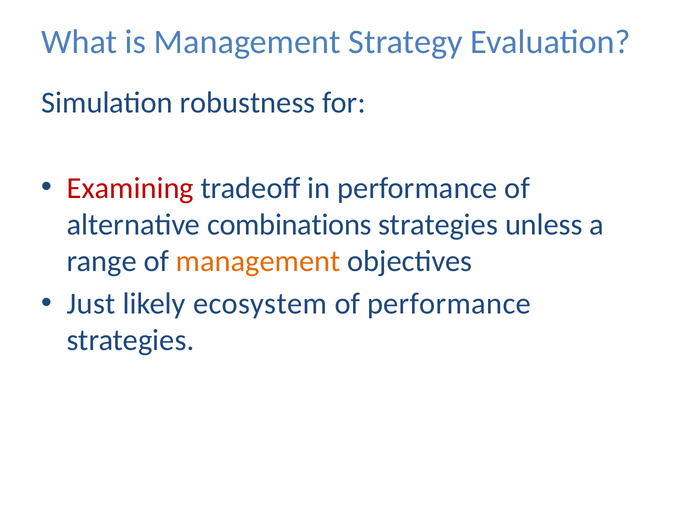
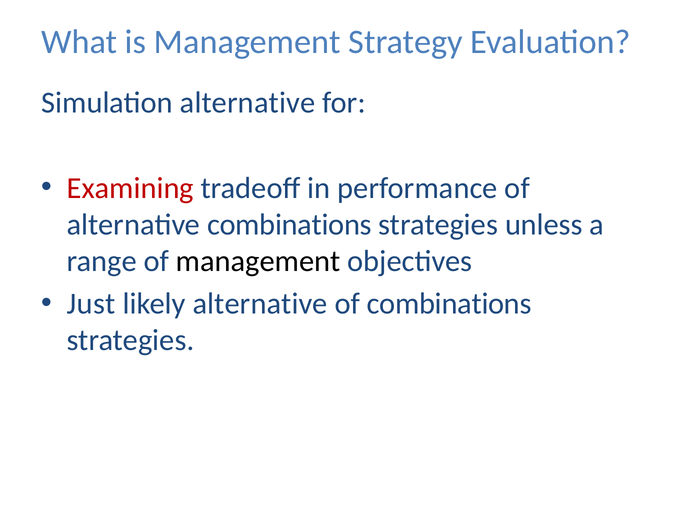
Simulation robustness: robustness -> alternative (248, 103)
management colour: orange -> black (258, 261)
likely ecosystem: ecosystem -> alternative (260, 304)
of performance: performance -> combinations (449, 304)
